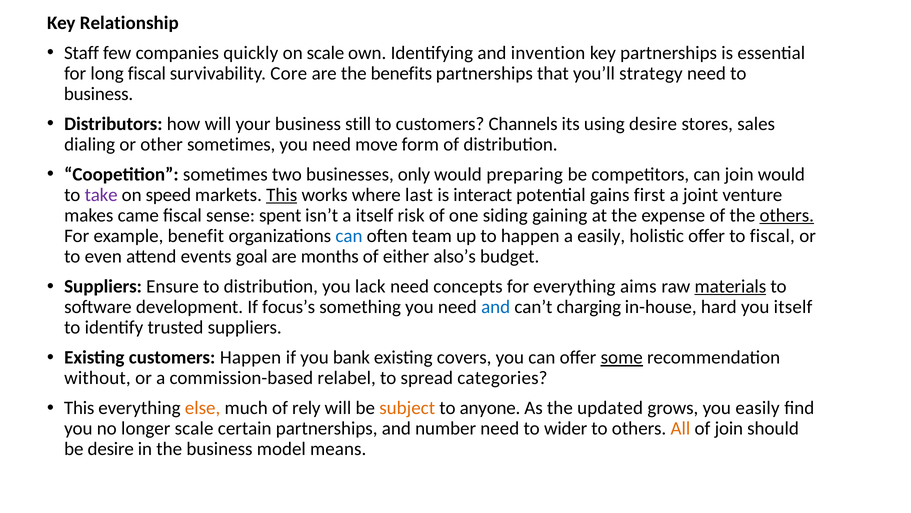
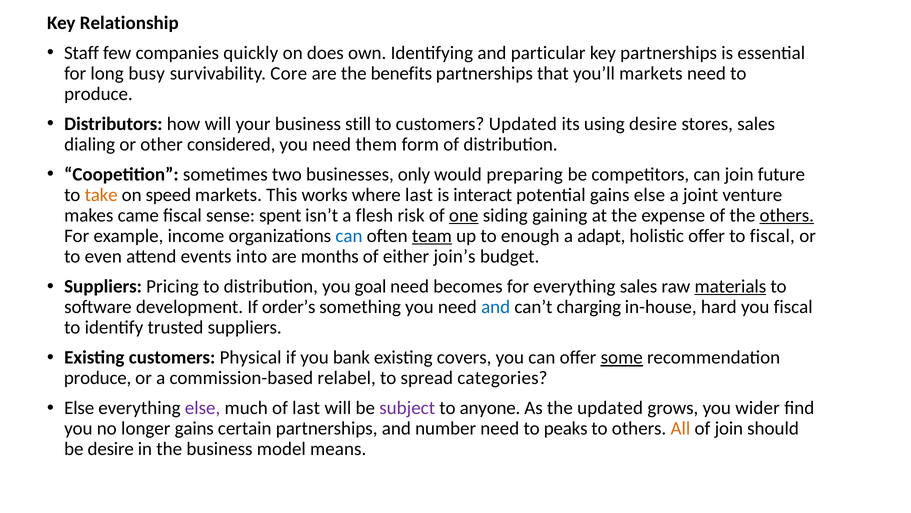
on scale: scale -> does (325, 53)
invention: invention -> particular (548, 53)
long fiscal: fiscal -> busy (147, 73)
you’ll strategy: strategy -> markets (651, 73)
business: business -> produce (98, 94)
customers Channels: Channels -> Updated (523, 124)
other sometimes: sometimes -> considered (231, 144)
move: move -> them (376, 144)
join would: would -> future (781, 174)
take colour: purple -> orange (101, 195)
This underline: present -> none (282, 195)
gains first: first -> else (649, 195)
a itself: itself -> flesh (374, 215)
one underline: none -> present (464, 215)
benefit: benefit -> income (196, 236)
team underline: none -> present (432, 236)
to happen: happen -> enough (530, 236)
a easily: easily -> adapt (601, 236)
goal: goal -> into (252, 256)
also’s: also’s -> join’s (454, 256)
Ensure: Ensure -> Pricing (172, 286)
lack: lack -> goal (370, 286)
concepts: concepts -> becomes (468, 286)
everything aims: aims -> sales (638, 286)
focus’s: focus’s -> order’s (289, 307)
you itself: itself -> fiscal (793, 307)
customers Happen: Happen -> Physical (251, 357)
without: without -> produce (98, 378)
This: This -> Else (79, 408)
else colour: orange -> purple (203, 408)
of rely: rely -> last (306, 408)
subject colour: orange -> purple (407, 408)
you easily: easily -> wider (758, 408)
longer scale: scale -> gains (194, 428)
wider: wider -> peaks (566, 428)
